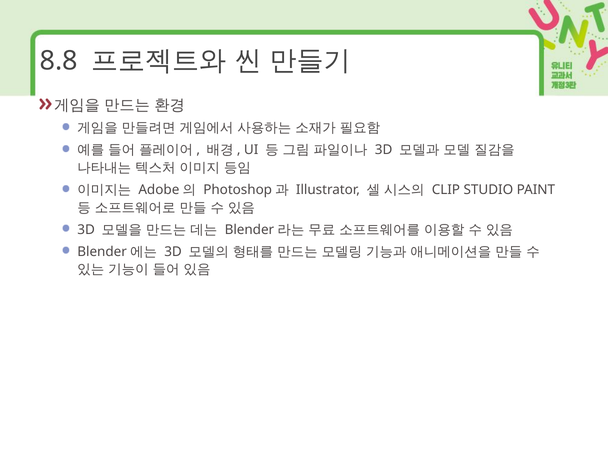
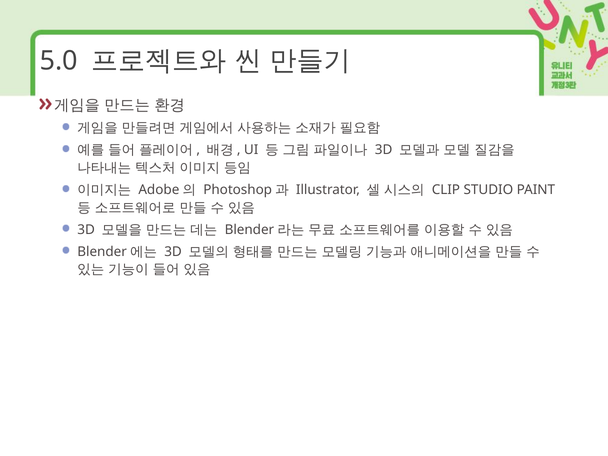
8.8: 8.8 -> 5.0 (59, 61)
